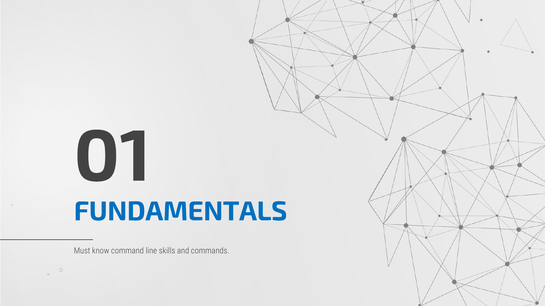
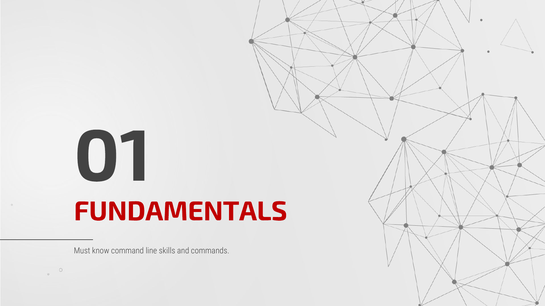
FUNDAMENTALS colour: blue -> red (181, 212)
